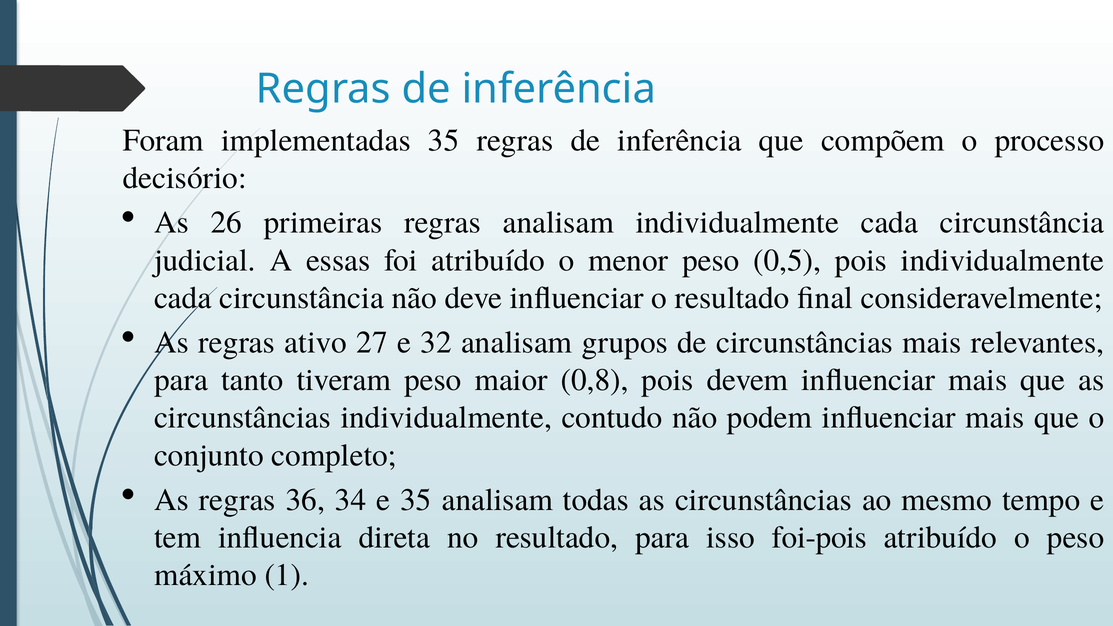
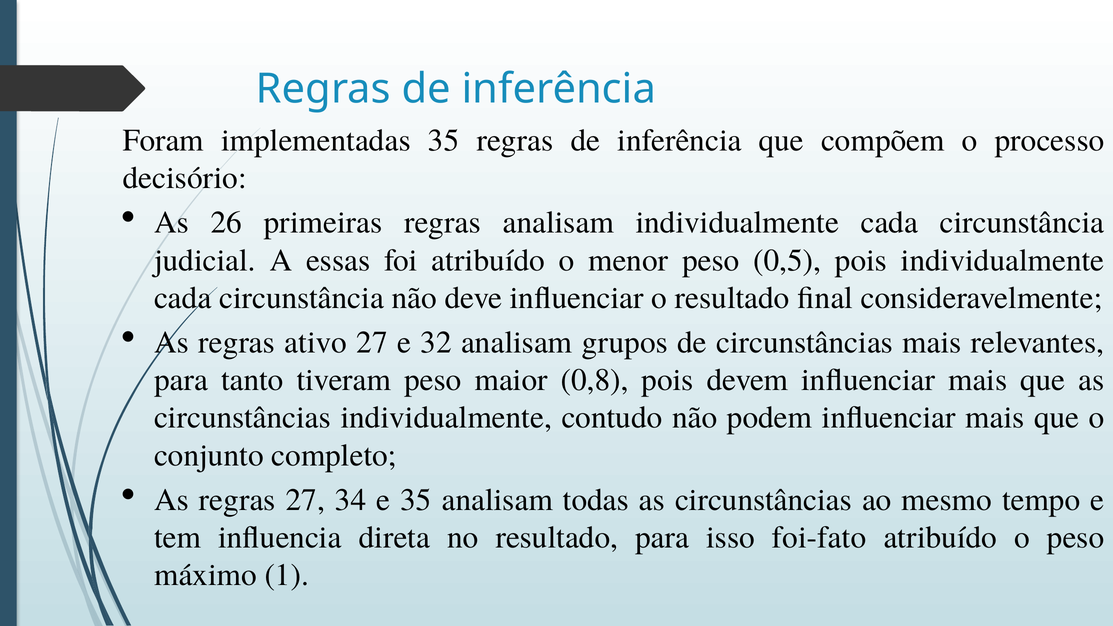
regras 36: 36 -> 27 (305, 500)
foi-pois: foi-pois -> foi-fato (819, 537)
